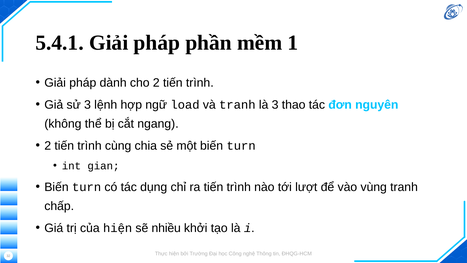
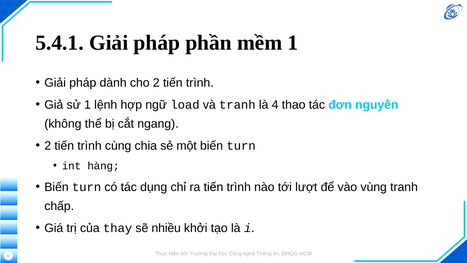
sử 3: 3 -> 1 (88, 105)
là 3: 3 -> 4 (275, 105)
gian: gian -> hàng (103, 166)
của hiện: hiện -> thay (118, 228)
